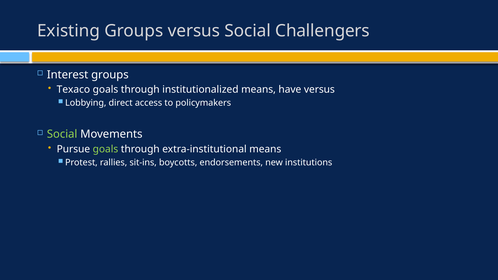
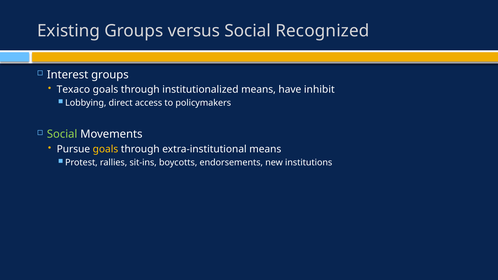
Challengers: Challengers -> Recognized (322, 31)
have versus: versus -> inhibit (319, 90)
goals colour: light green -> yellow (105, 149)
